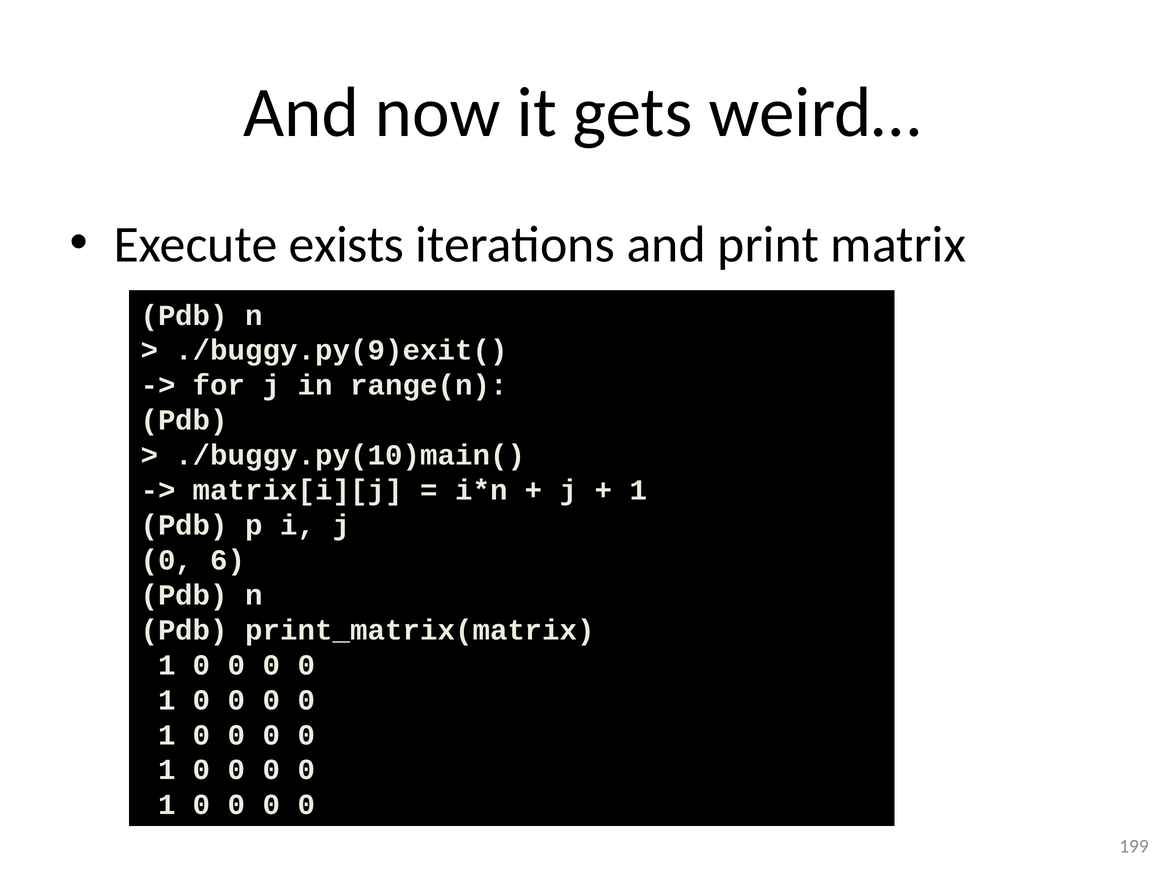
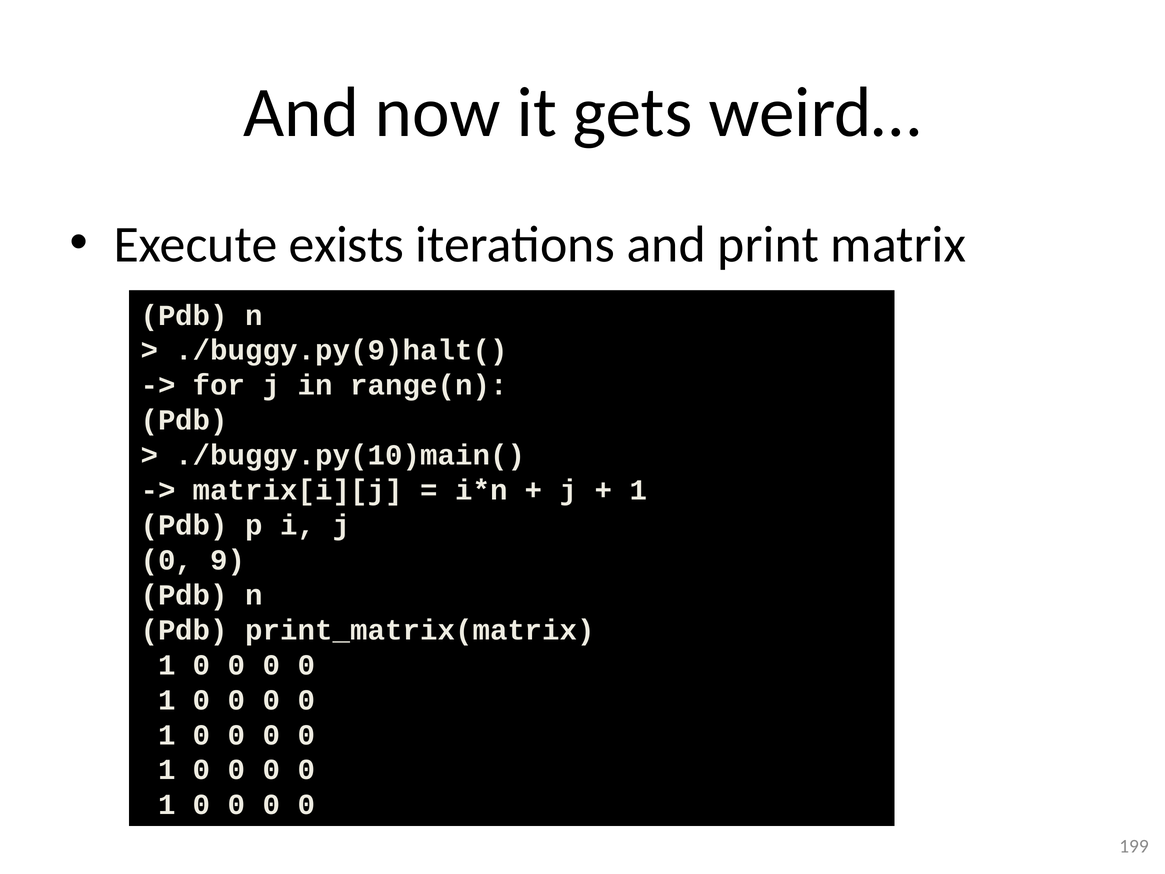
./buggy.py(9)exit(: ./buggy.py(9)exit( -> ./buggy.py(9)halt( (341, 350)
6: 6 -> 9 (228, 560)
